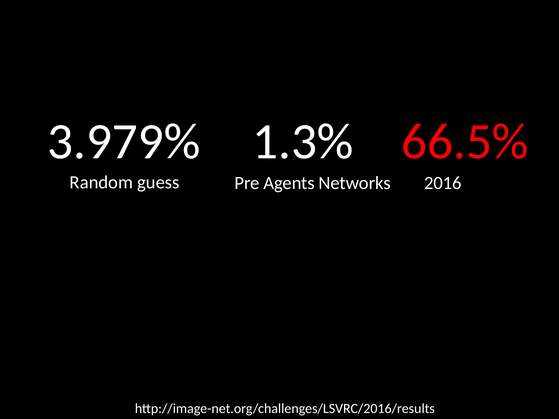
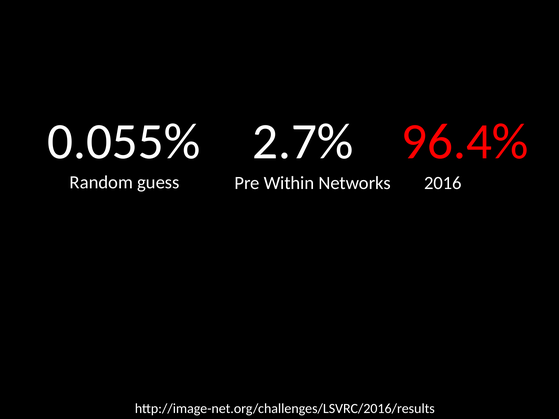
3.979%: 3.979% -> 0.055% (124, 142)
1.3%: 1.3% -> 2.7% (303, 142)
66.5%: 66.5% -> 96.4% (465, 142)
Agents: Agents -> Within (289, 183)
